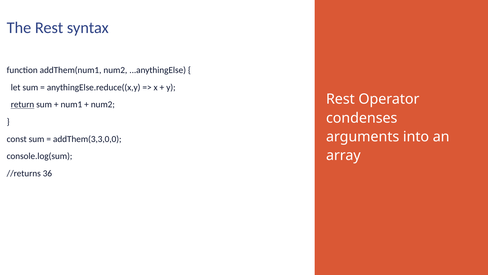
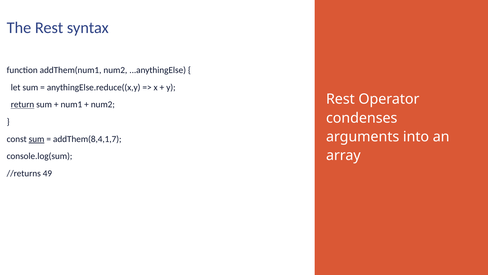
sum underline: none -> present (37, 139)
addThem(3,3,0,0: addThem(3,3,0,0 -> addThem(8,4,1,7 (87, 139)
36: 36 -> 49 (47, 173)
